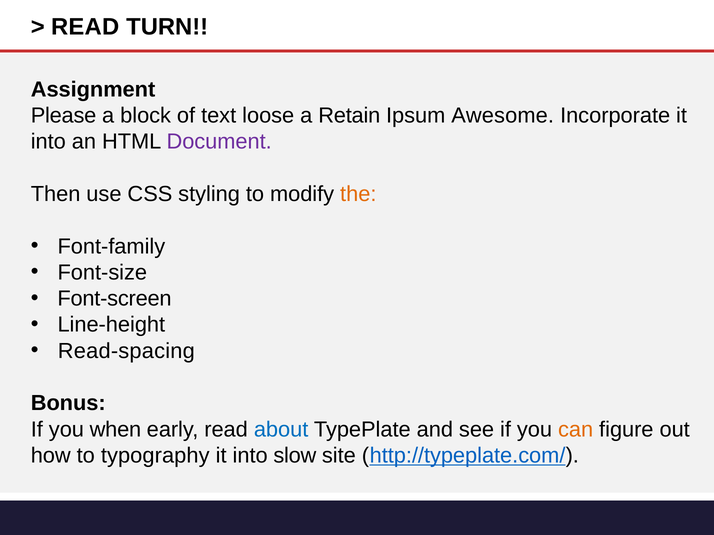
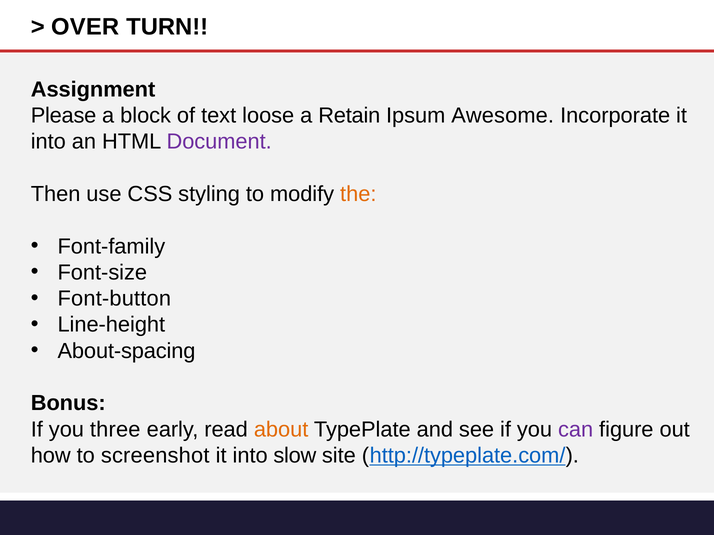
READ: READ -> OVER (85, 27)
Font-screen: Font-screen -> Font-button (114, 299)
Read-spacing: Read-spacing -> About-spacing (127, 351)
when: when -> three (115, 430)
about colour: blue -> orange (281, 430)
can colour: orange -> purple (576, 430)
typography: typography -> screenshot (155, 456)
